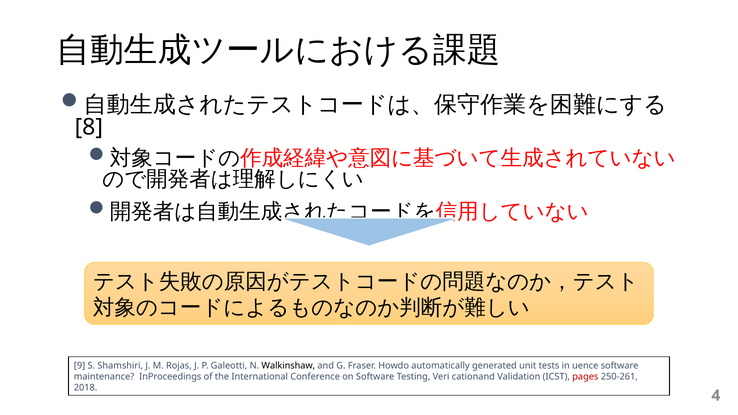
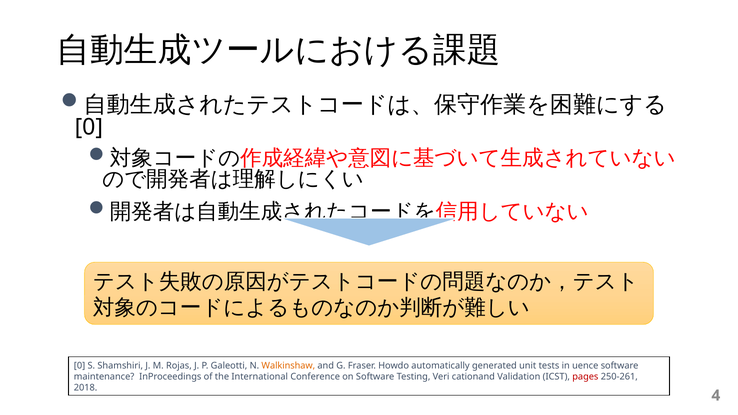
8: 8 -> 0 (89, 127)
9: 9 -> 0 (80, 366)
Walkinshaw colour: black -> orange (288, 366)
